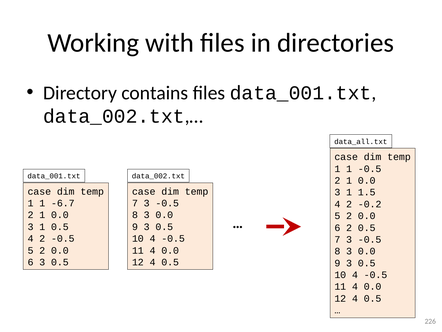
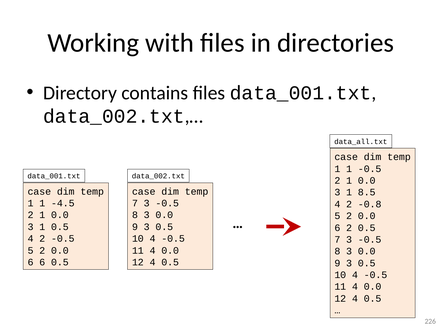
1.5: 1.5 -> 8.5 (367, 192)
-6.7: -6.7 -> -4.5 (63, 203)
-0.2: -0.2 -> -0.8 (370, 204)
6 3: 3 -> 6 (42, 262)
